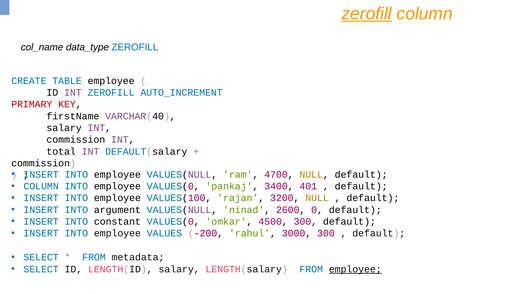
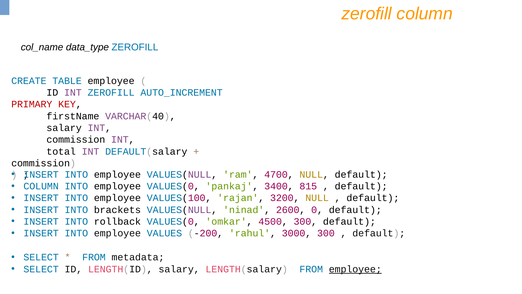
zerofill underline: present -> none (367, 14)
401: 401 -> 815 (308, 186)
argument: argument -> brackets (117, 210)
constant: constant -> rollback (117, 221)
